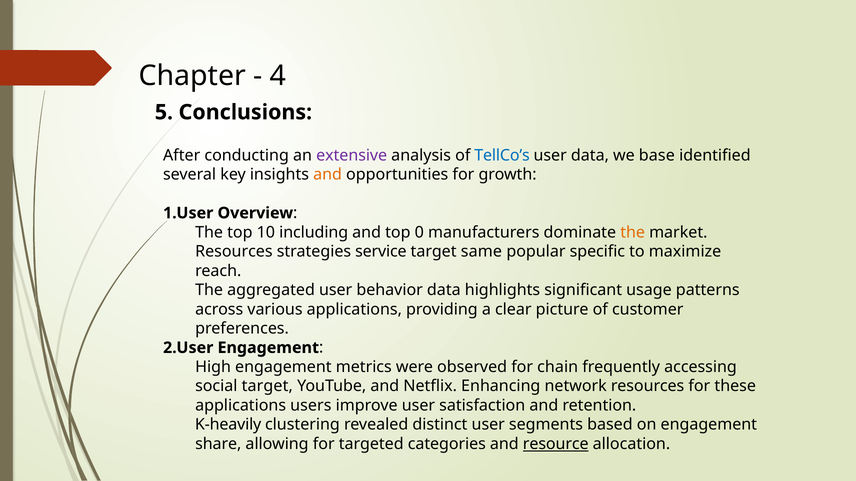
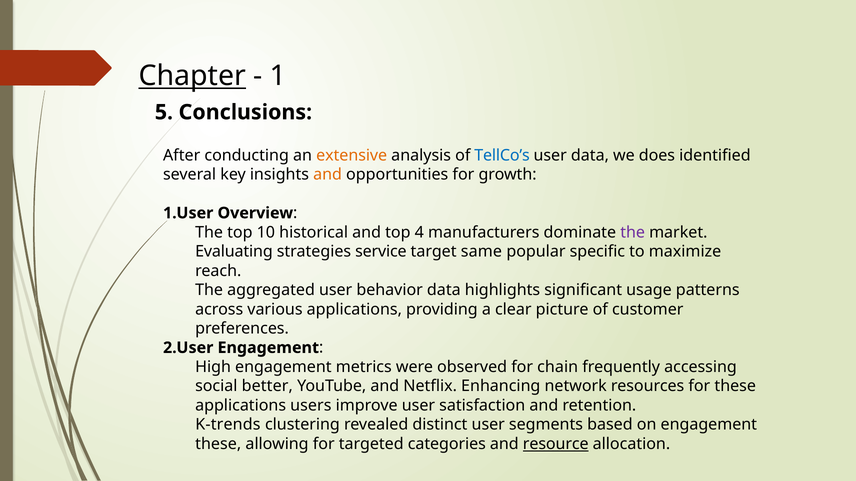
Chapter underline: none -> present (192, 76)
4: 4 -> 1 (278, 76)
extensive colour: purple -> orange (352, 155)
base: base -> does (657, 155)
including: including -> historical (314, 232)
0: 0 -> 4 (419, 232)
the colour: orange -> purple (633, 232)
Resources: Resources -> Evaluating (234, 252)
social target: target -> better (267, 387)
K-heavily: K-heavily -> K-trends (228, 425)
share: share -> these (218, 444)
